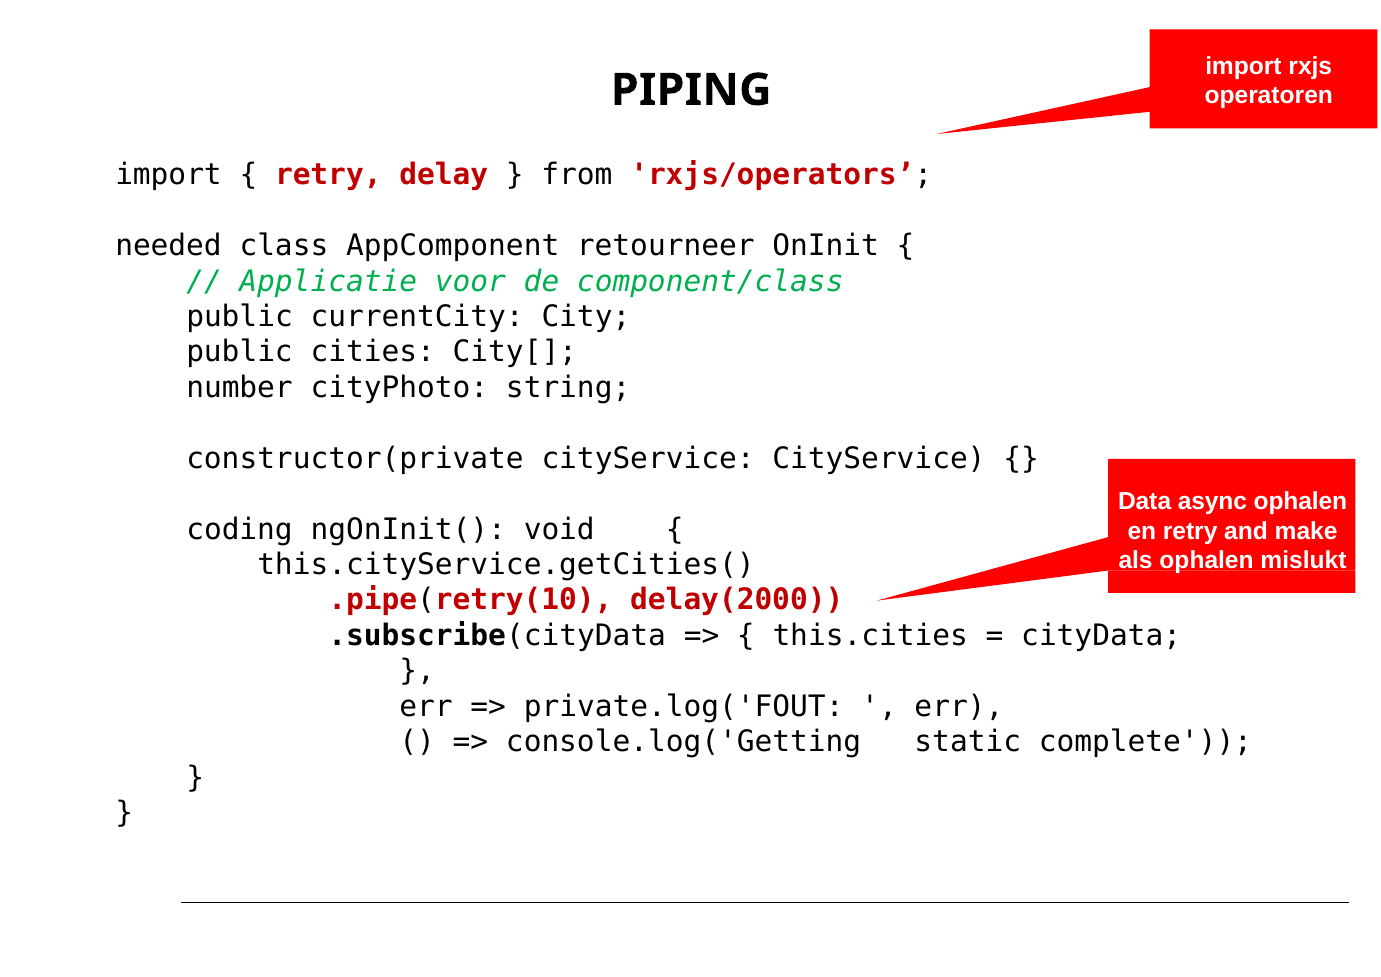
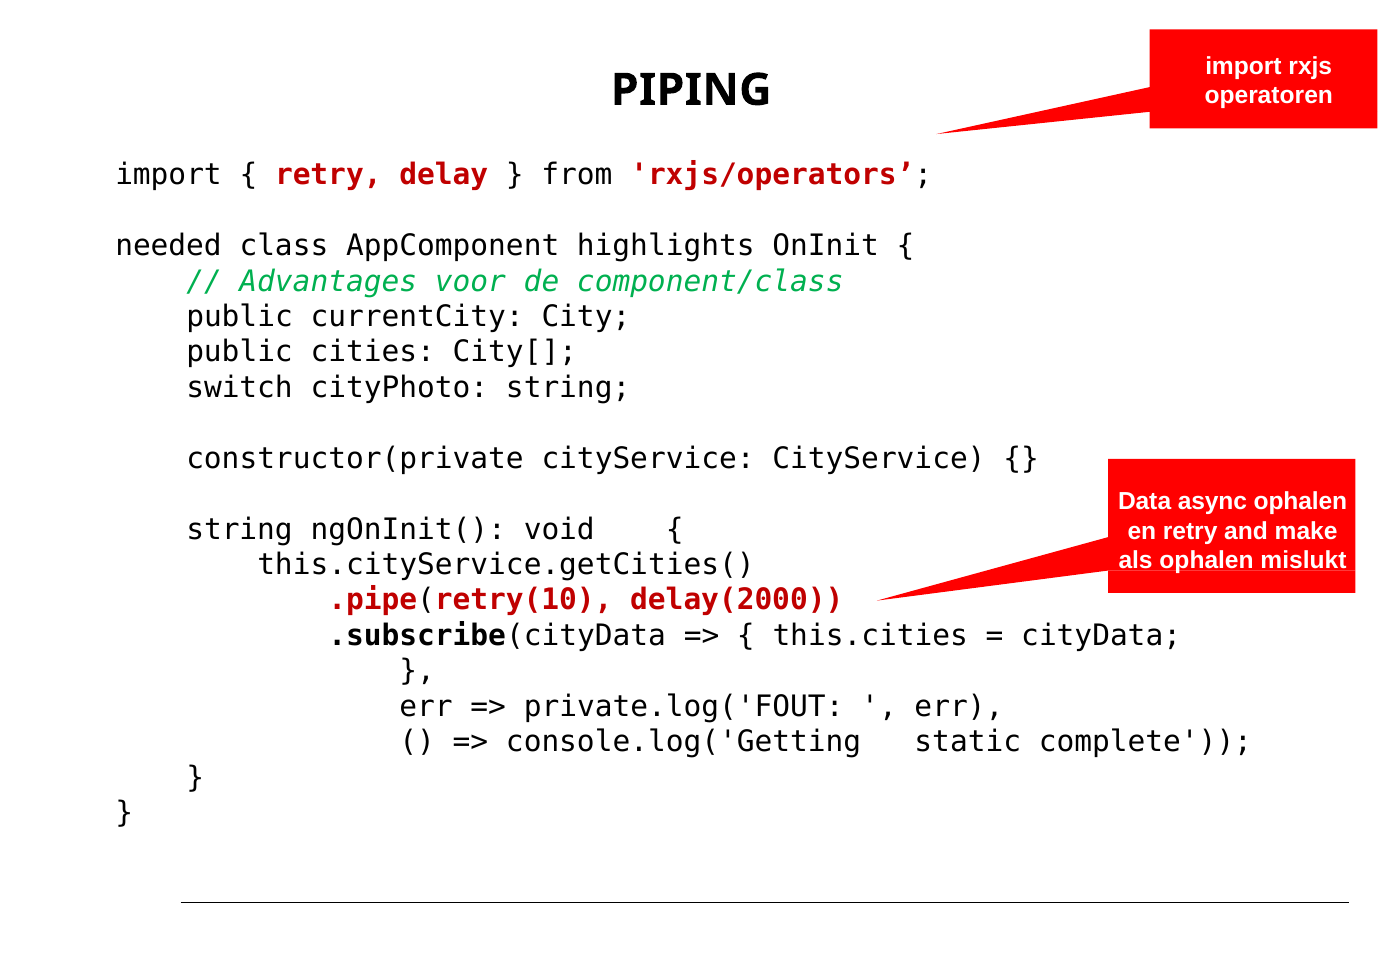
retourneer: retourneer -> highlights (666, 246)
Applicatie: Applicatie -> Advantages (328, 281)
number: number -> switch (240, 387)
coding: coding -> string (240, 529)
